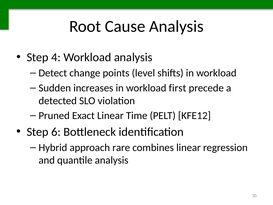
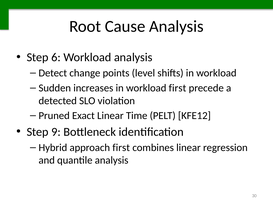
4: 4 -> 6 (56, 57)
6: 6 -> 9 (56, 132)
approach rare: rare -> first (121, 147)
